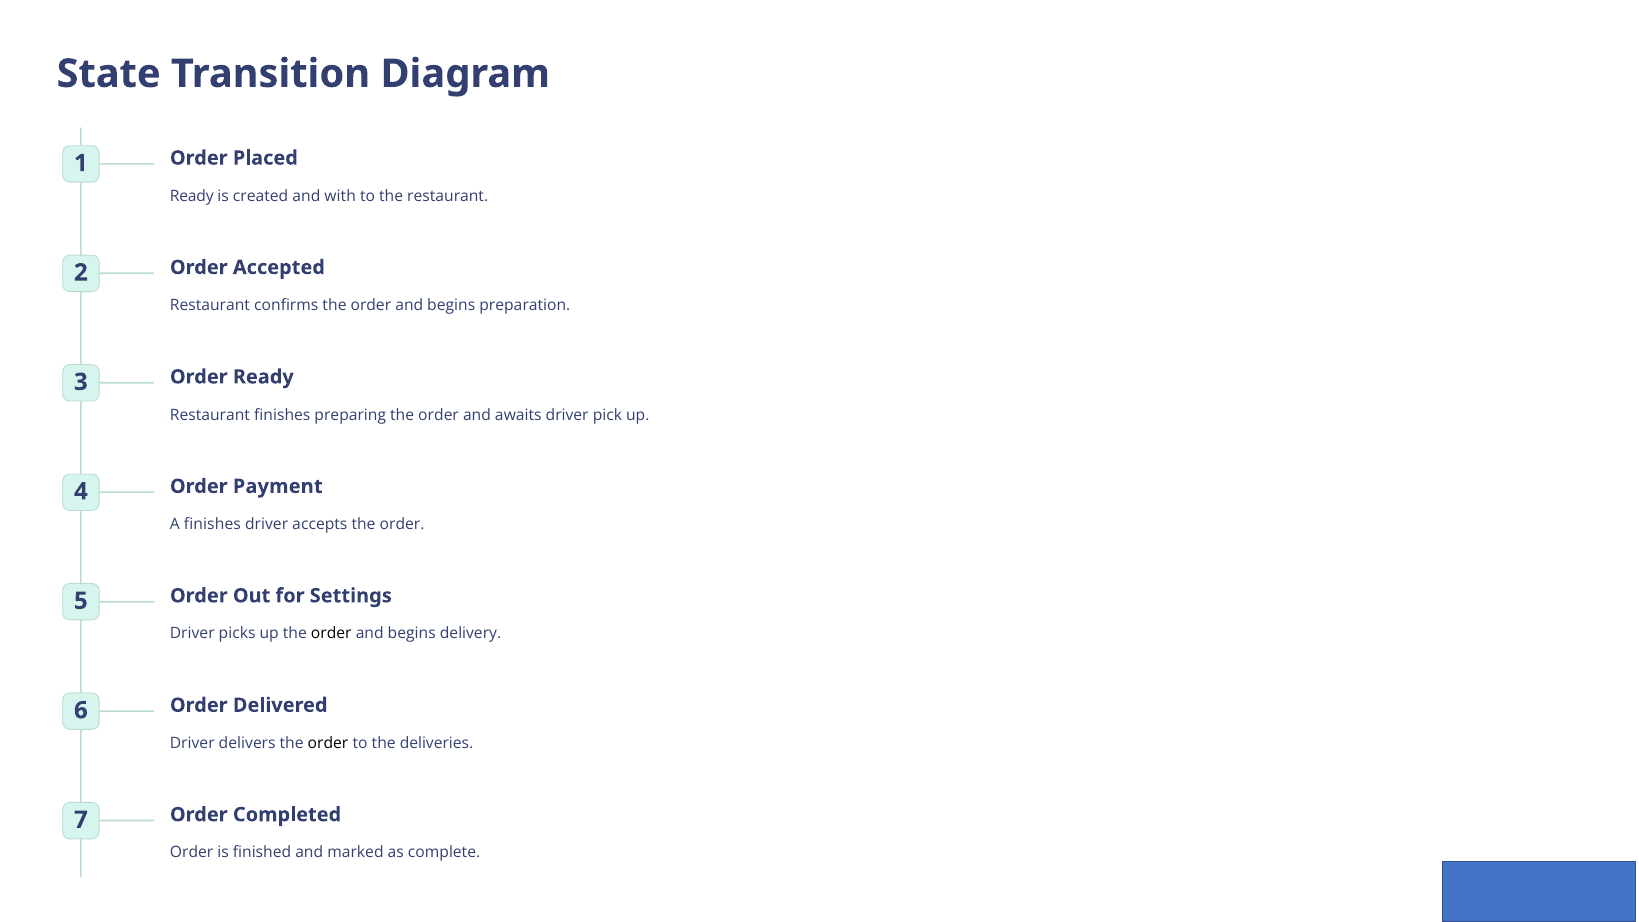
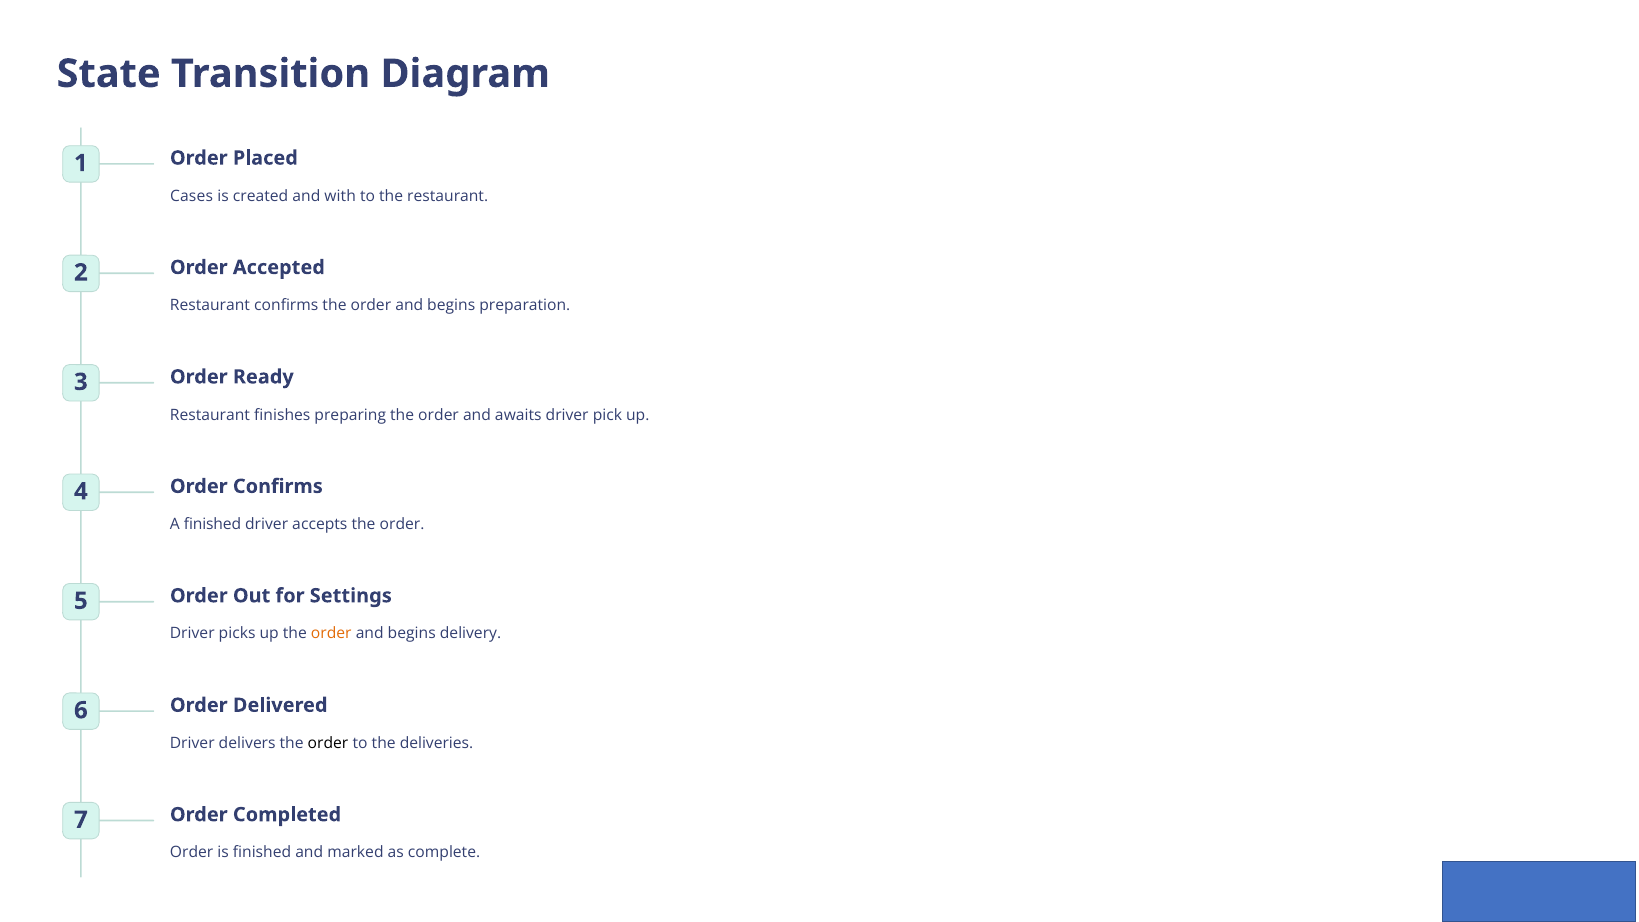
Ready: Ready -> Cases (192, 196)
Order Payment: Payment -> Confirms (278, 486)
A finishes: finishes -> finished (213, 524)
order colour: black -> orange (331, 634)
